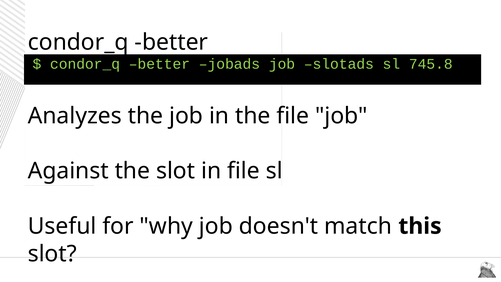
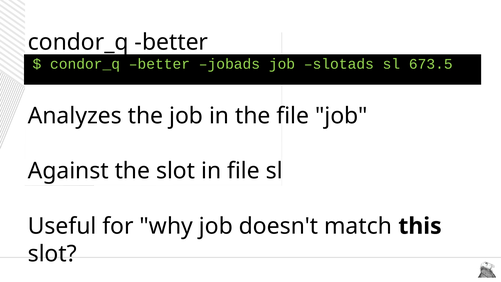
745.8: 745.8 -> 673.5 (431, 64)
